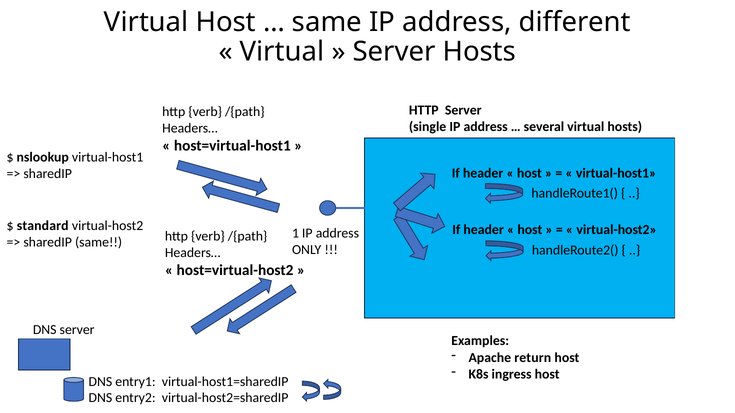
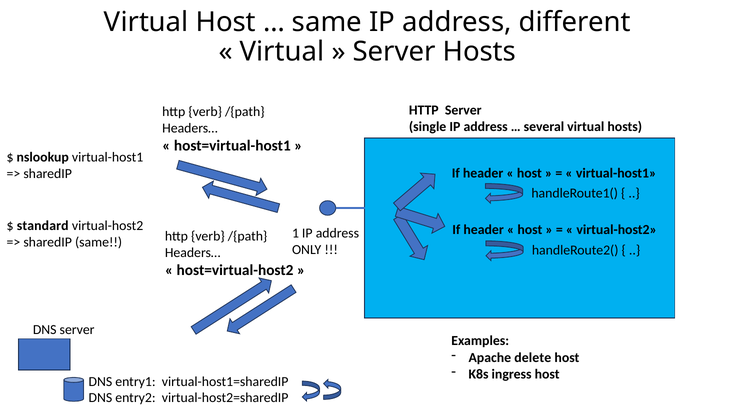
return: return -> delete (533, 358)
